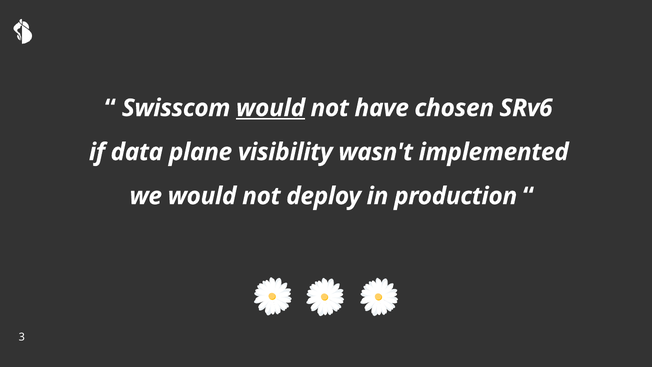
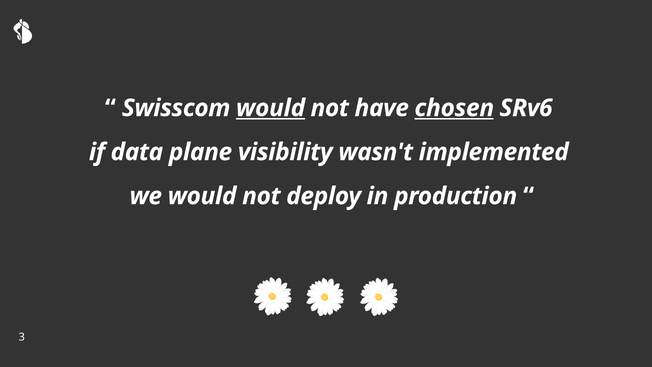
chosen underline: none -> present (454, 108)
